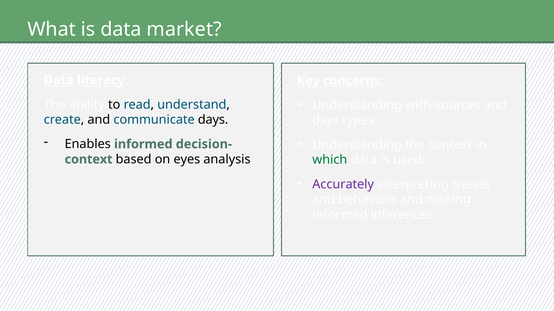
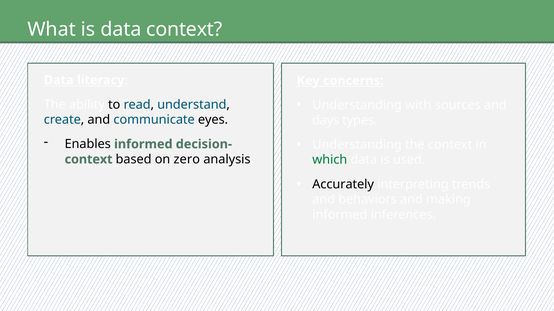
data market: market -> context (184, 30)
communicate days: days -> eyes (213, 120)
eyes: eyes -> zero (187, 160)
Accurately colour: purple -> black (343, 185)
